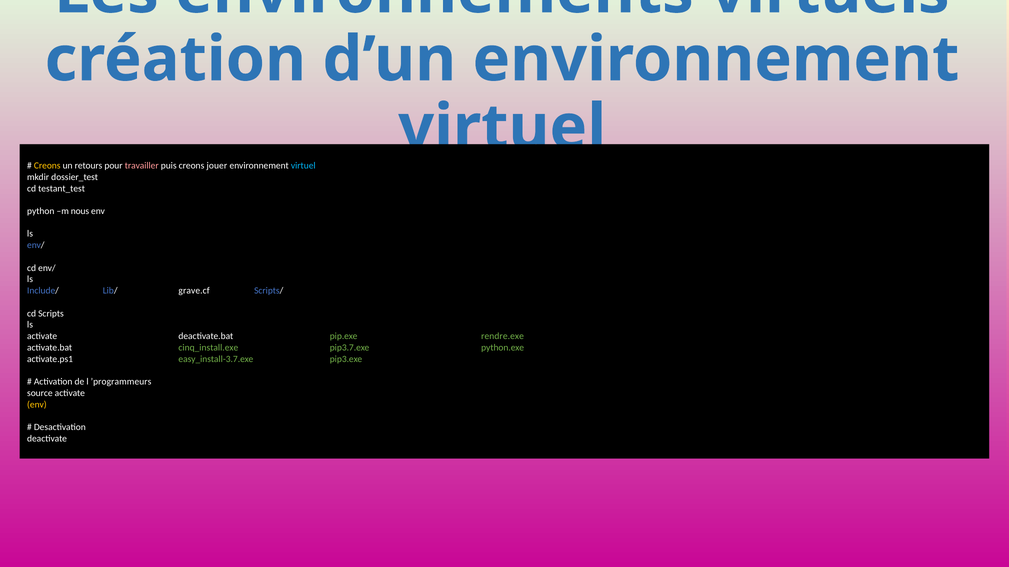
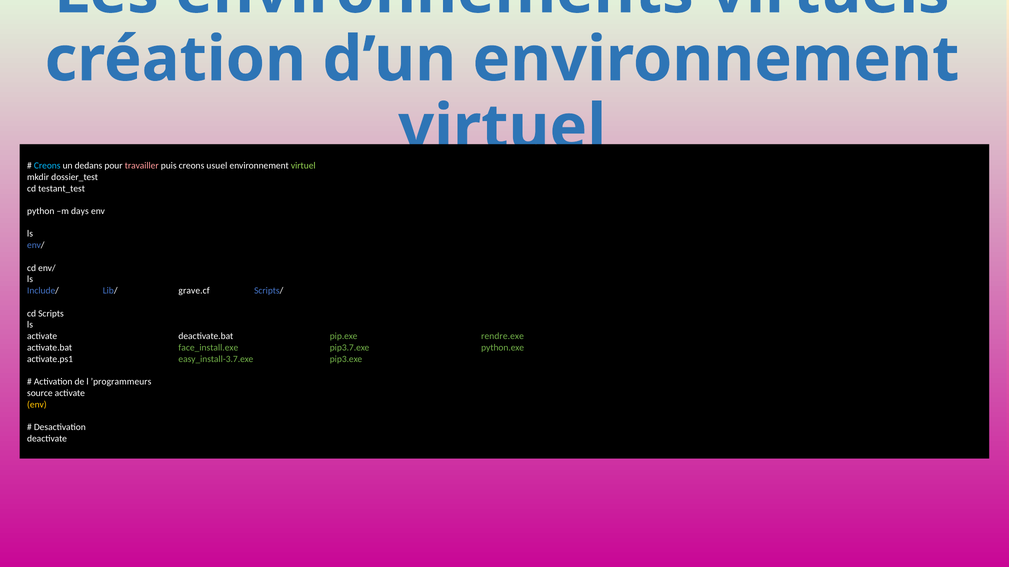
Creons colour: yellow -> light blue (47, 166)
retours: retours -> dedans (88, 166)
jouer: jouer -> usuel (217, 166)
virtuel colour: light blue -> light green (303, 166)
nous: nous -> days (80, 211)
cinq_install.exe: cinq_install.exe -> face_install.exe (208, 348)
